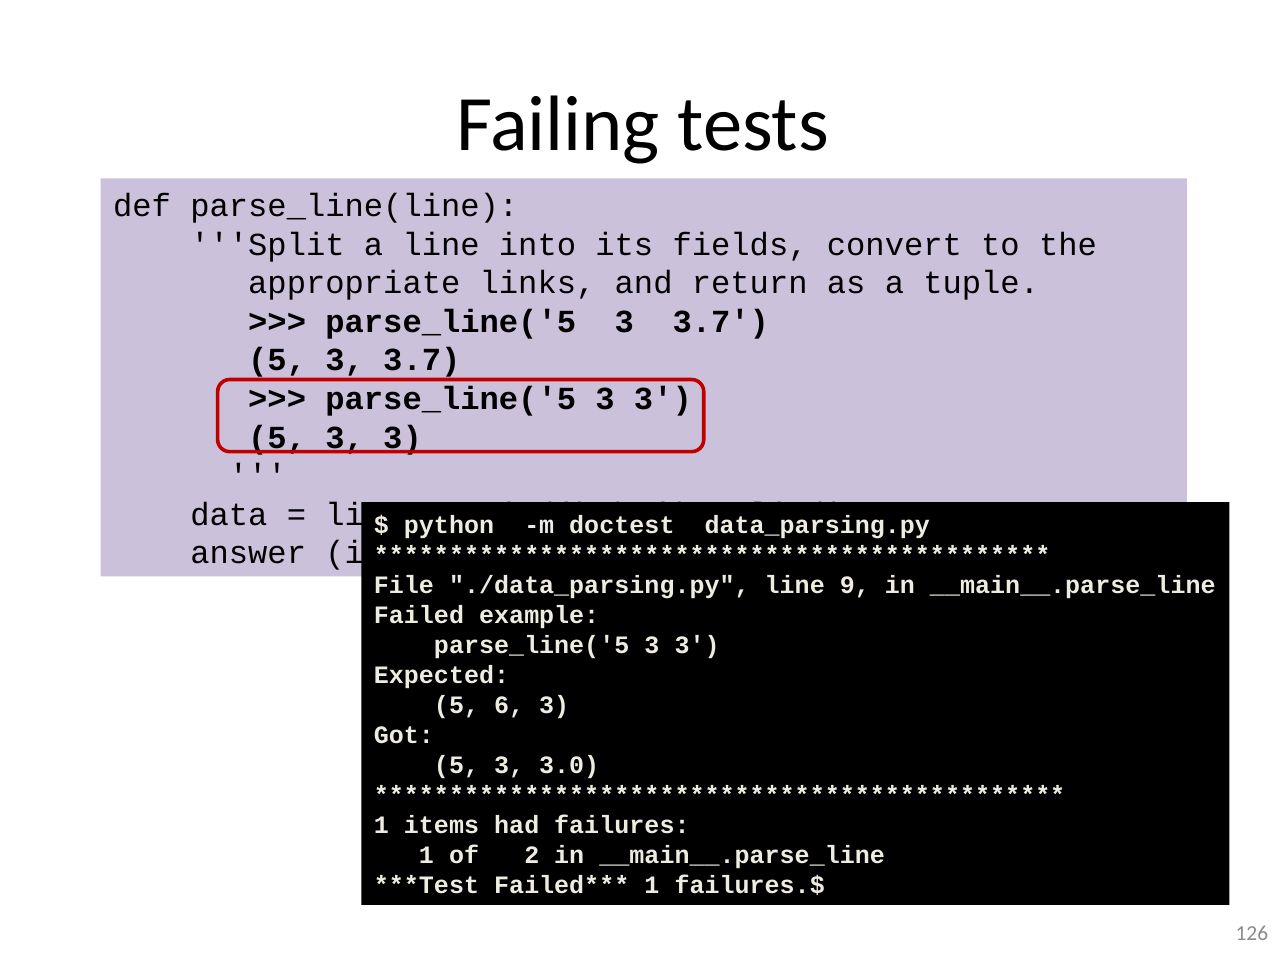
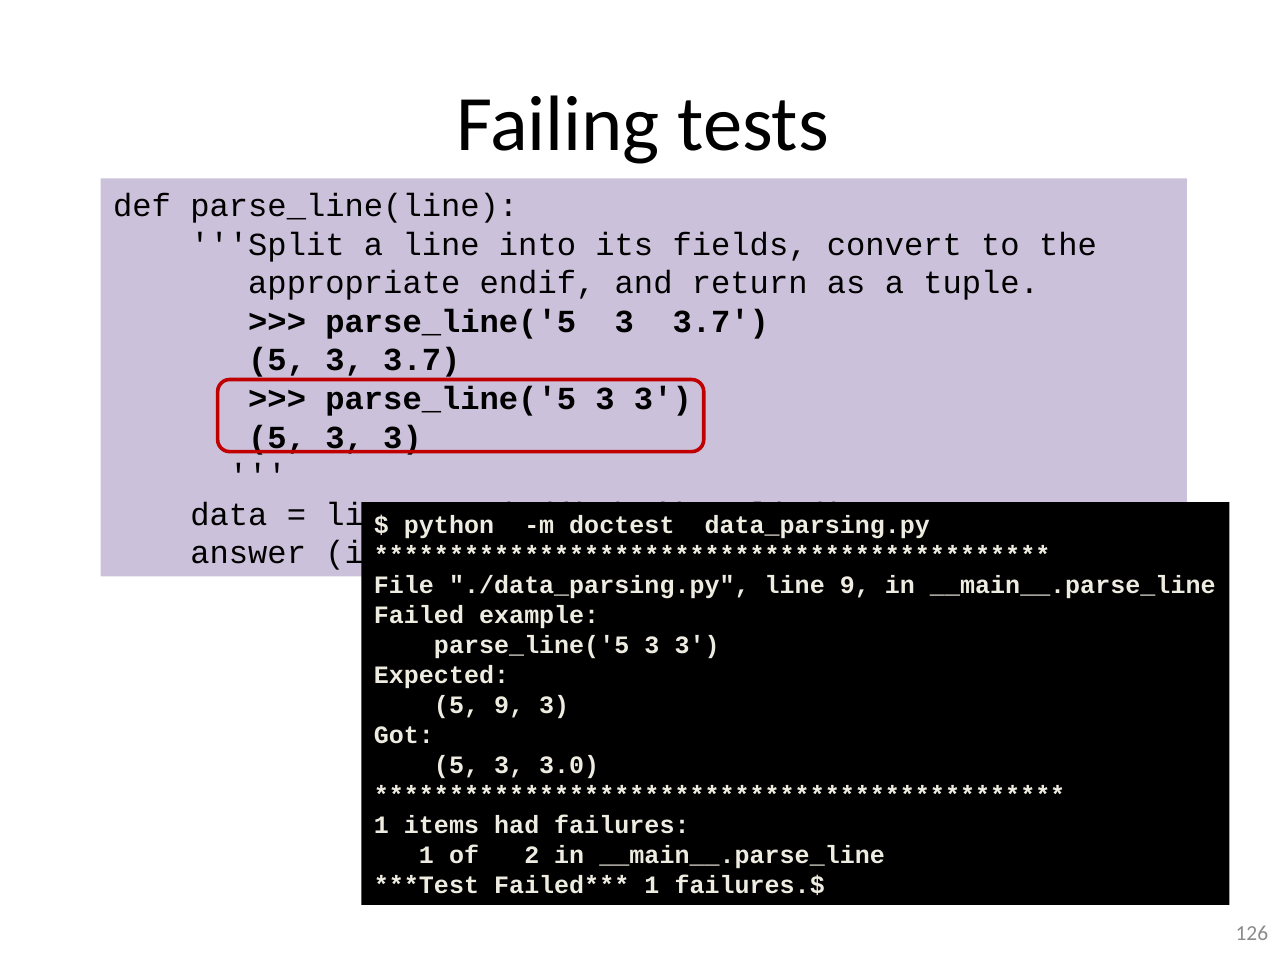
links: links -> endif (538, 283)
5 6: 6 -> 9 (509, 706)
